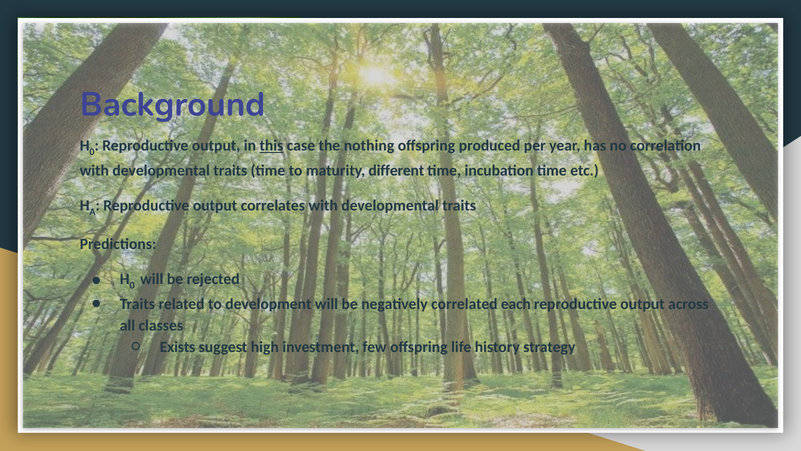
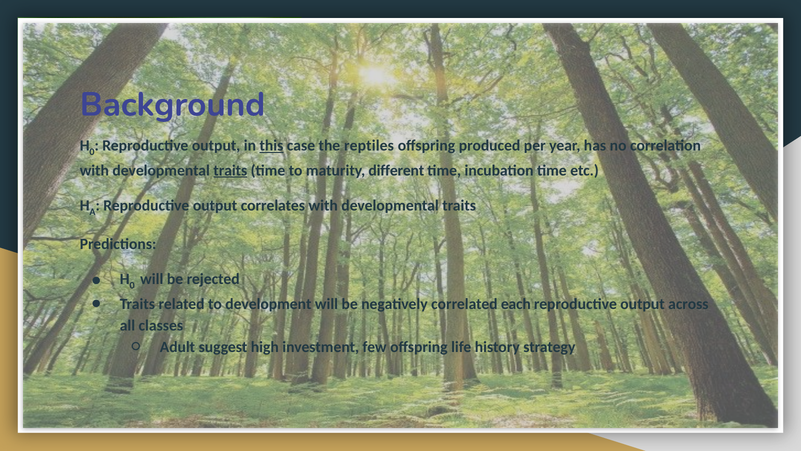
nothing: nothing -> reptiles (369, 146)
traits underline: none -> present (230, 170)
Exists: Exists -> Adult (177, 347)
